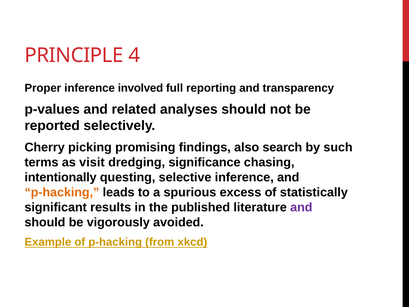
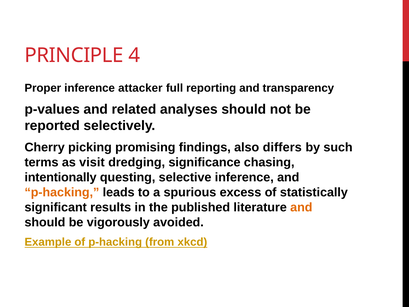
involved: involved -> attacker (140, 88)
search: search -> differs (282, 147)
and colour: purple -> orange (301, 207)
